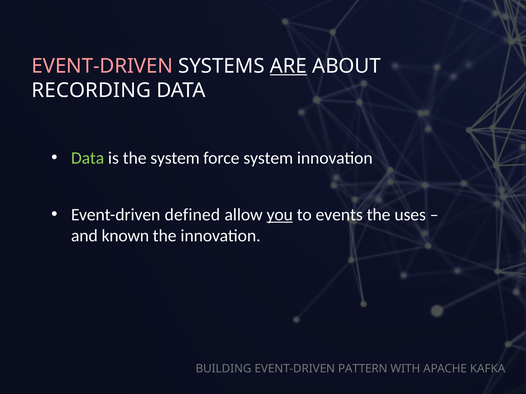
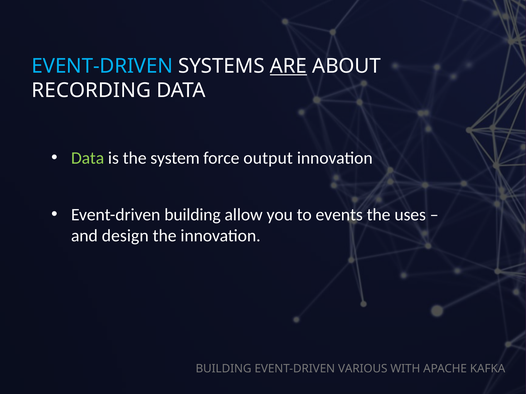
EVENT-DRIVEN colour: pink -> light blue (102, 66)
force system: system -> output (268, 158)
Event-driven defined: defined -> building (193, 215)
you underline: present -> none (280, 215)
known: known -> design (125, 236)
PATTERN: PATTERN -> VARIOUS (363, 369)
